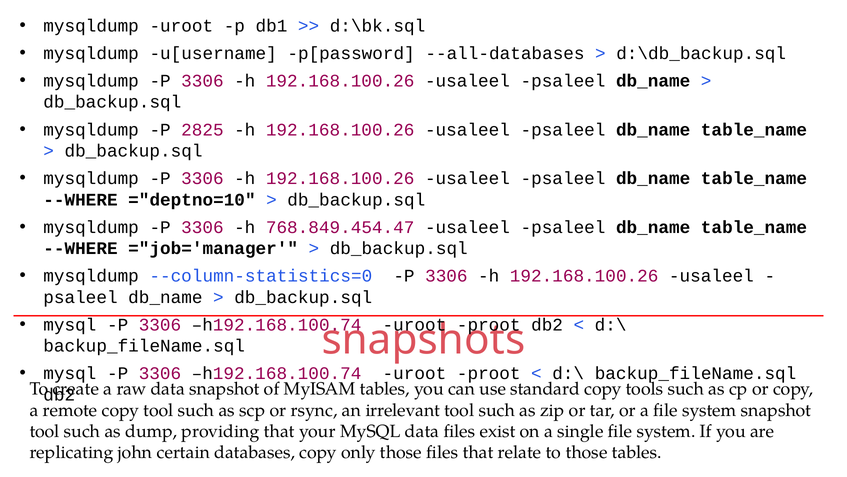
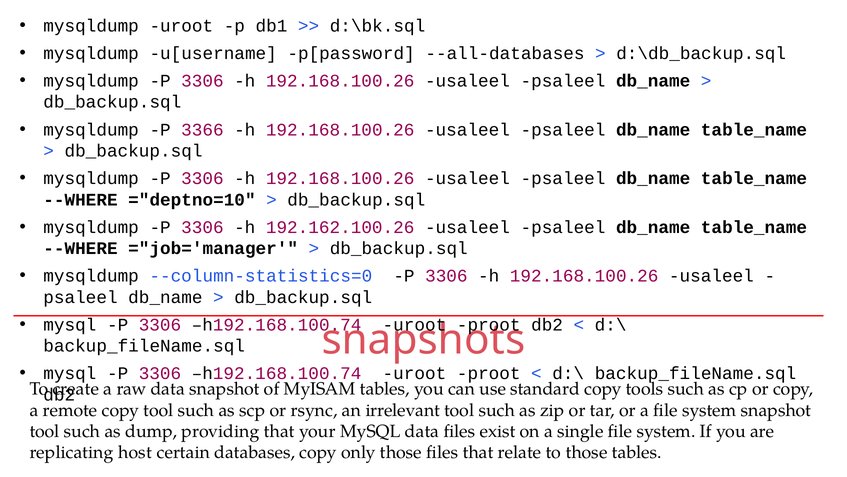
2825: 2825 -> 3366 (202, 130)
768.849.454.47: 768.849.454.47 -> 192.162.100.26 (340, 227)
john: john -> host (135, 452)
